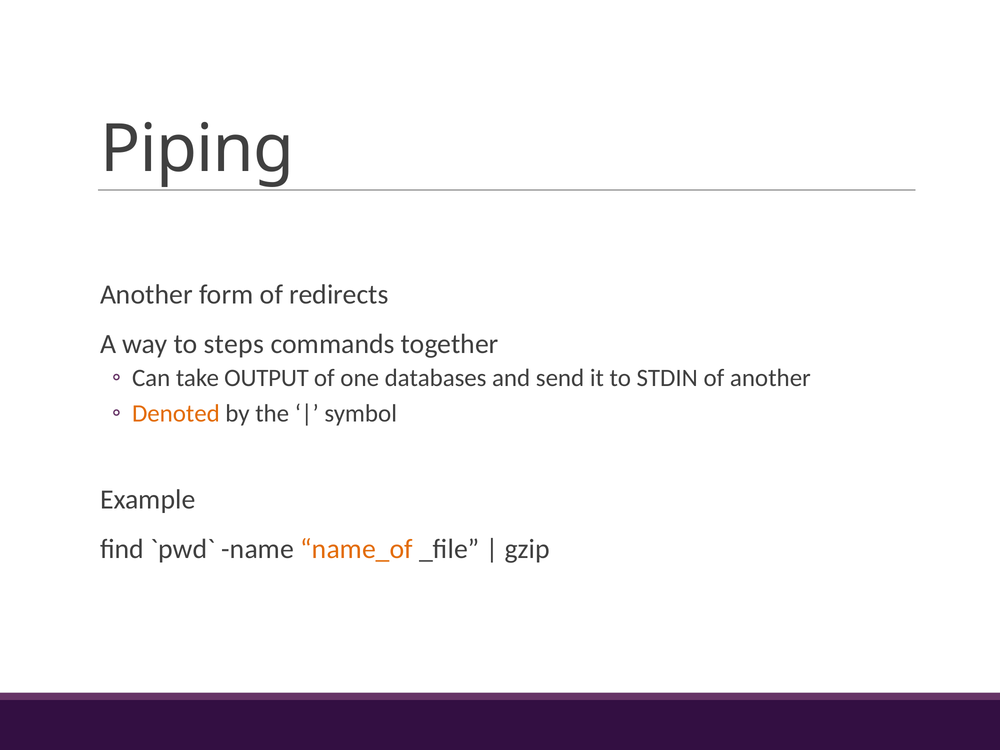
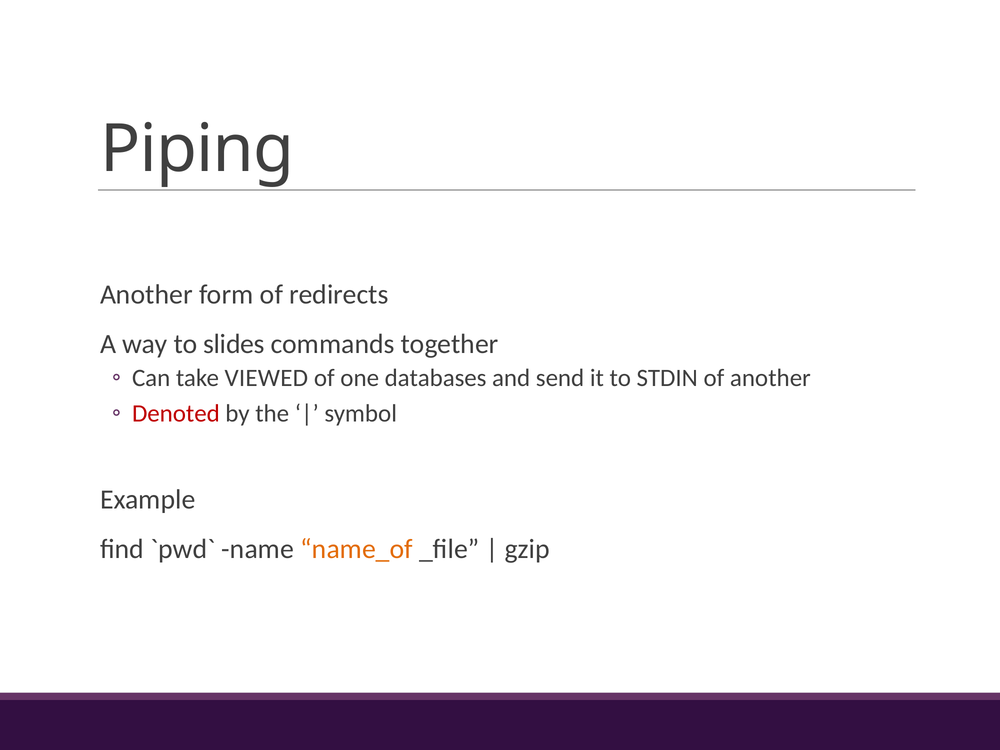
steps: steps -> slides (234, 344)
OUTPUT: OUTPUT -> VIEWED (266, 378)
Denoted colour: orange -> red (176, 413)
